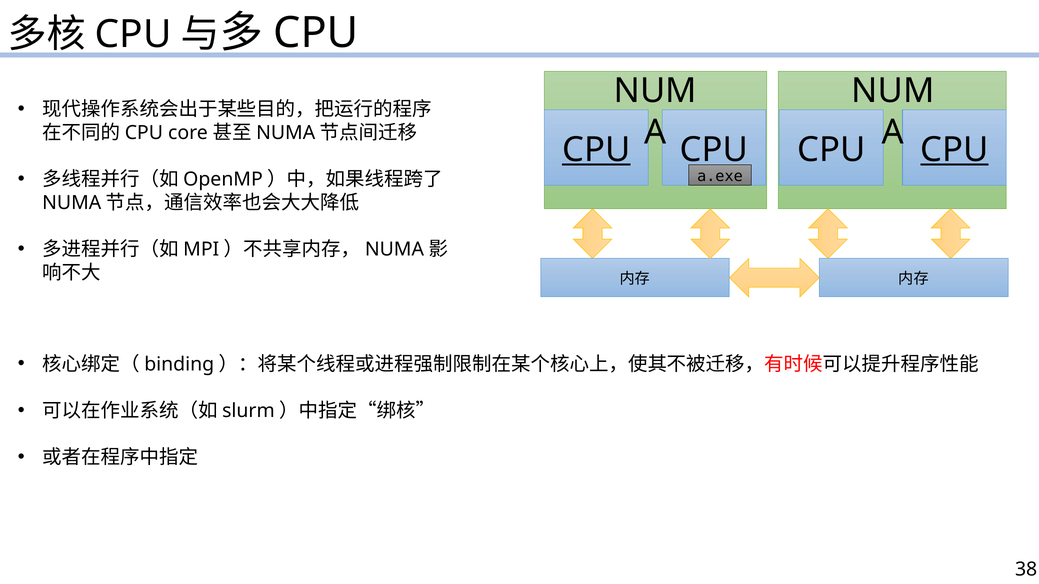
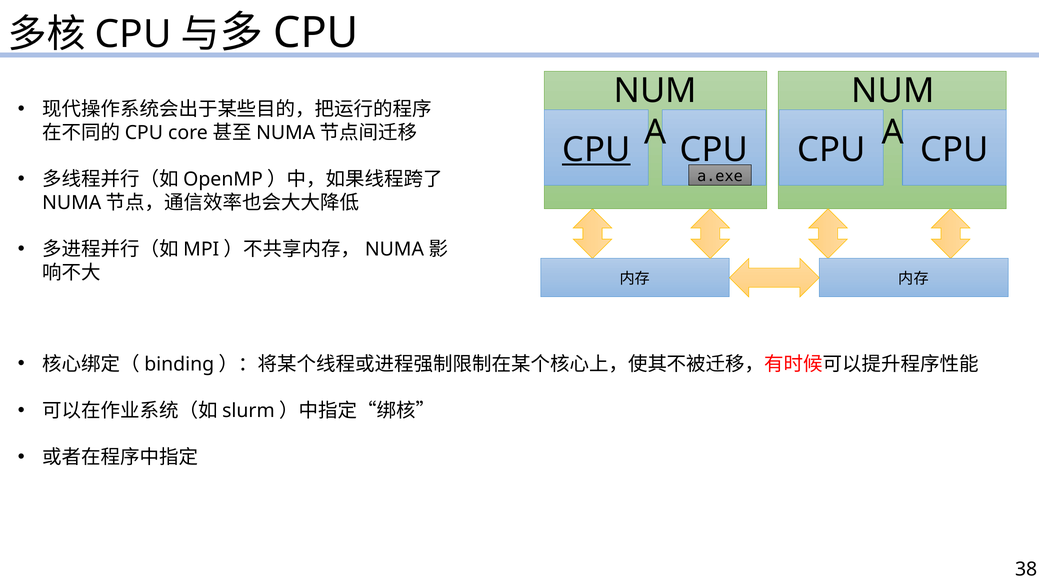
CPU underline: present -> none (954, 150)
